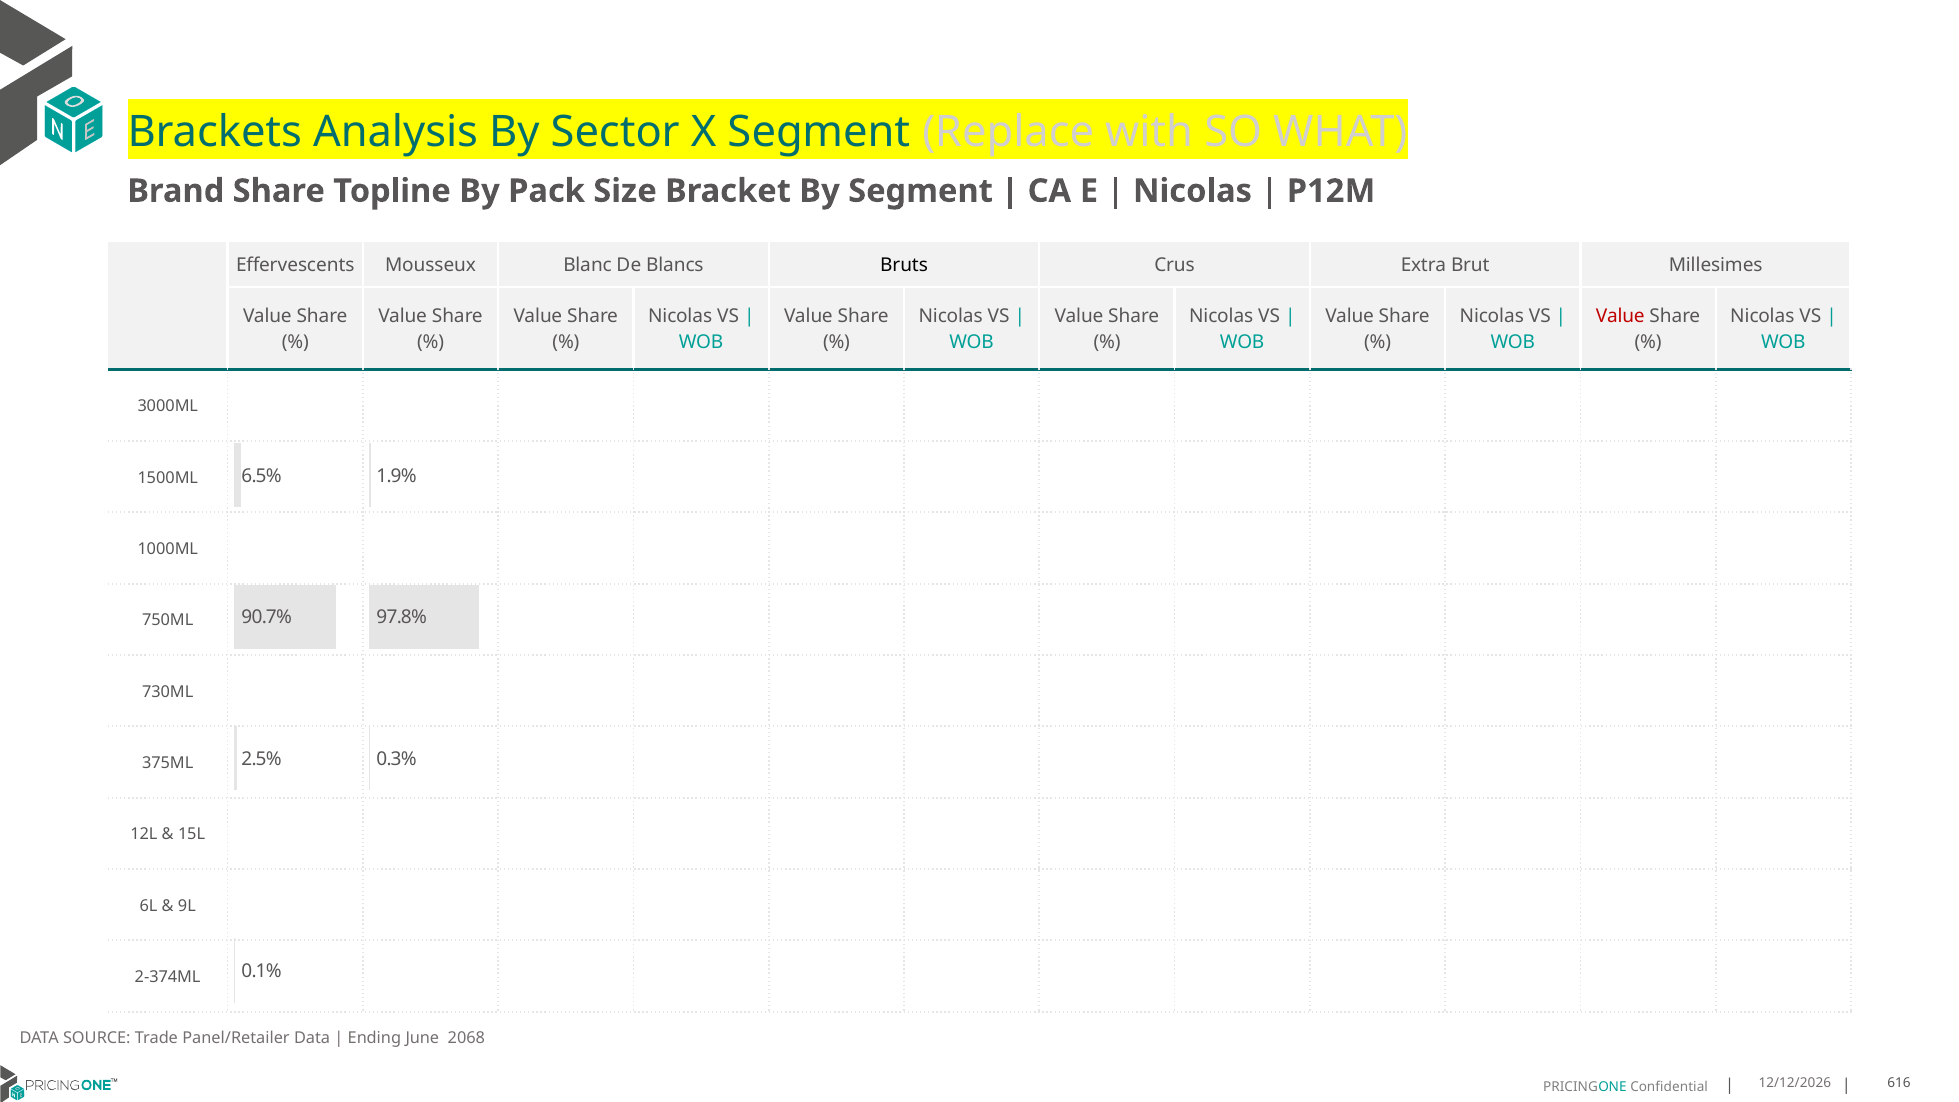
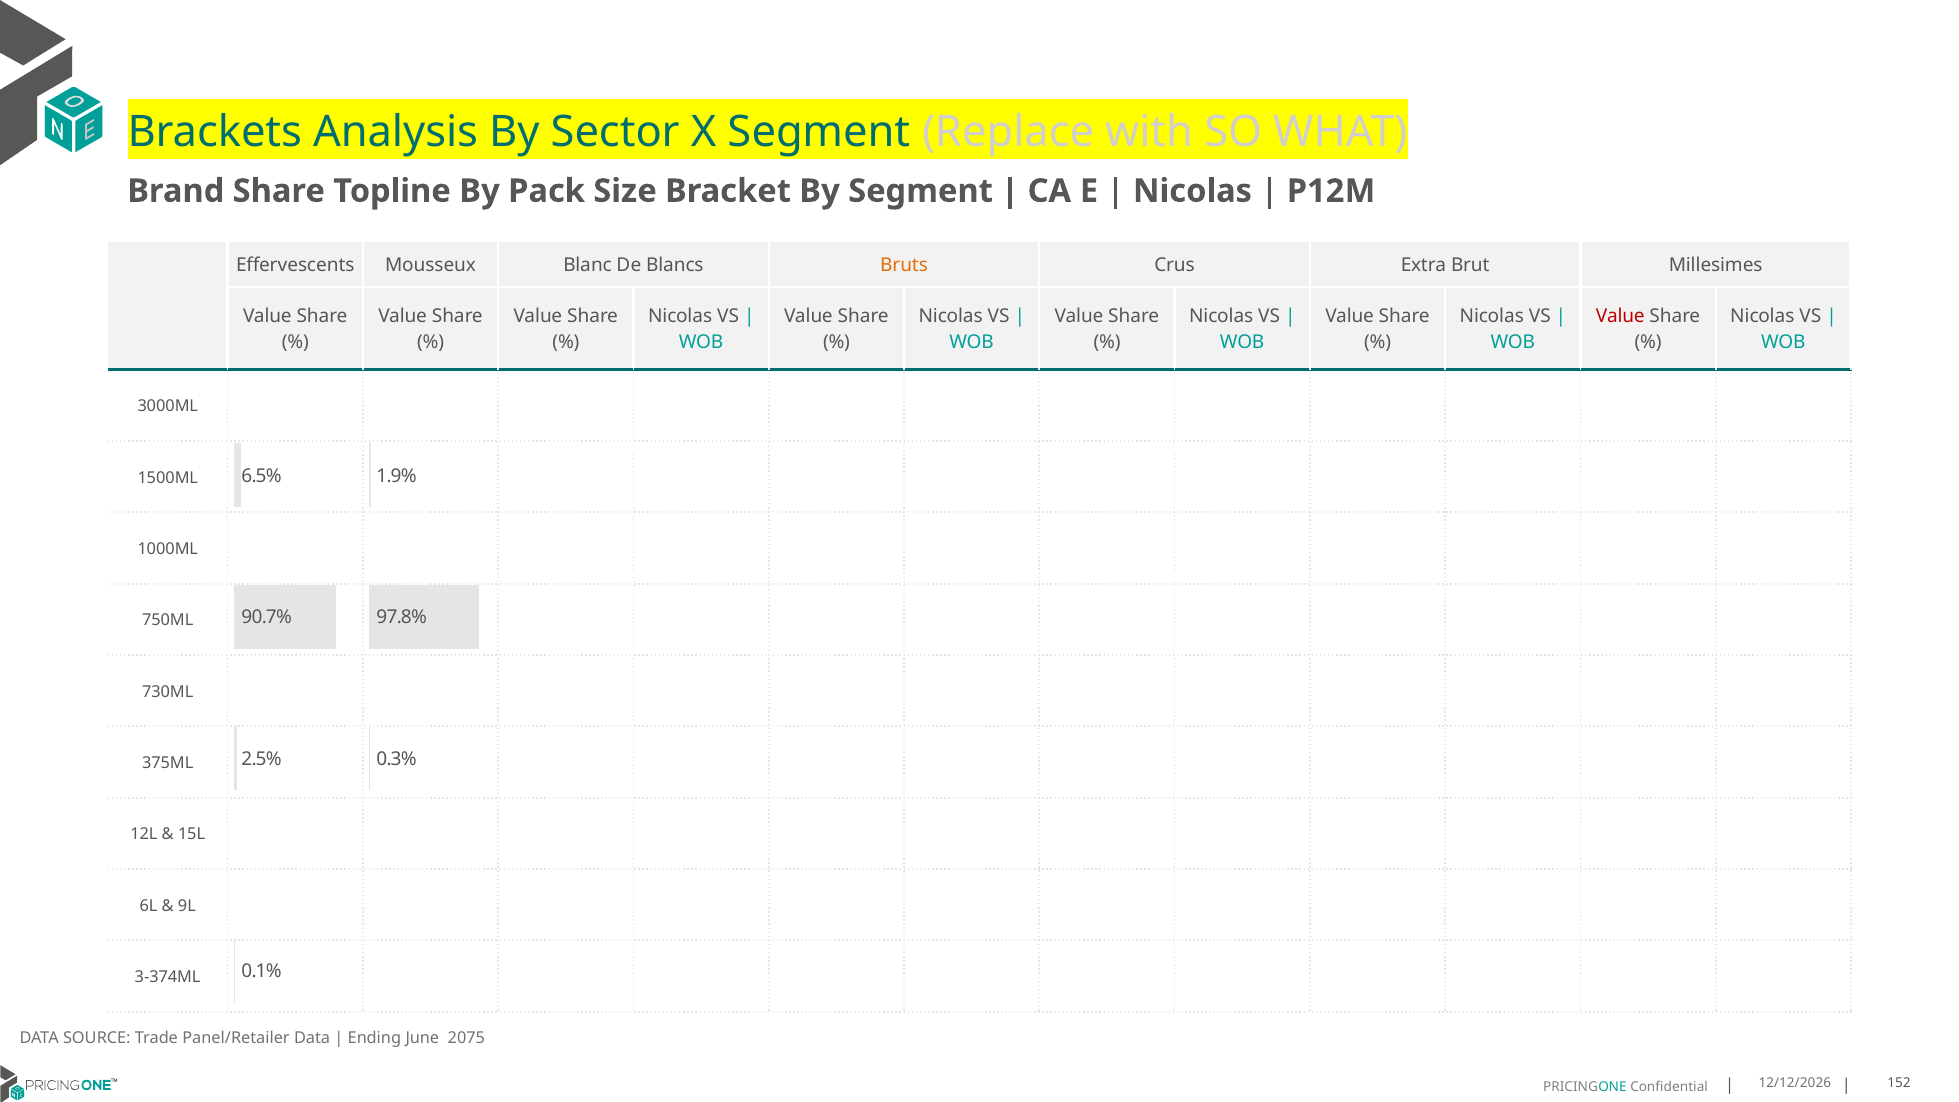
Bruts colour: black -> orange (904, 265)
2-374ML: 2-374ML -> 3-374ML (168, 977)
2068: 2068 -> 2075 (466, 1038)
616: 616 -> 152 (1899, 1083)
